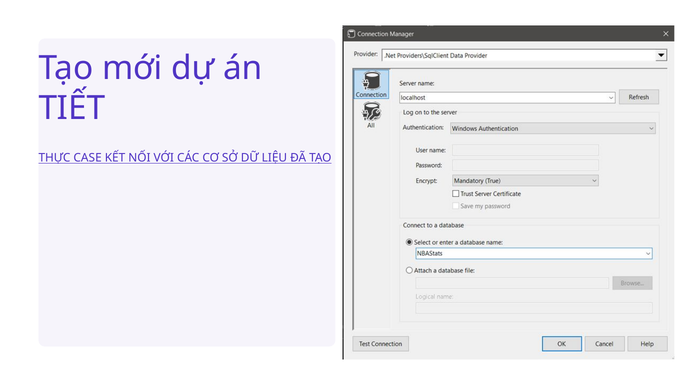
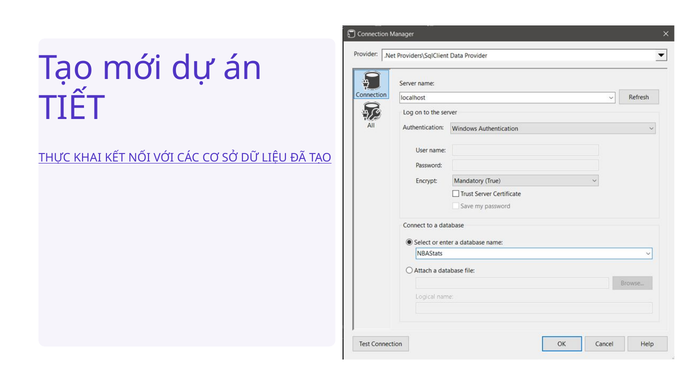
CASE: CASE -> KHAI (88, 158)
